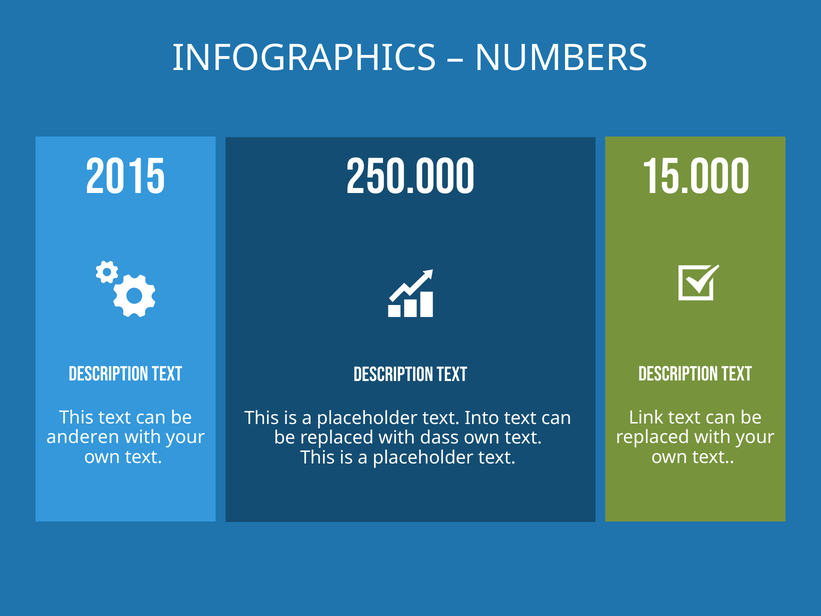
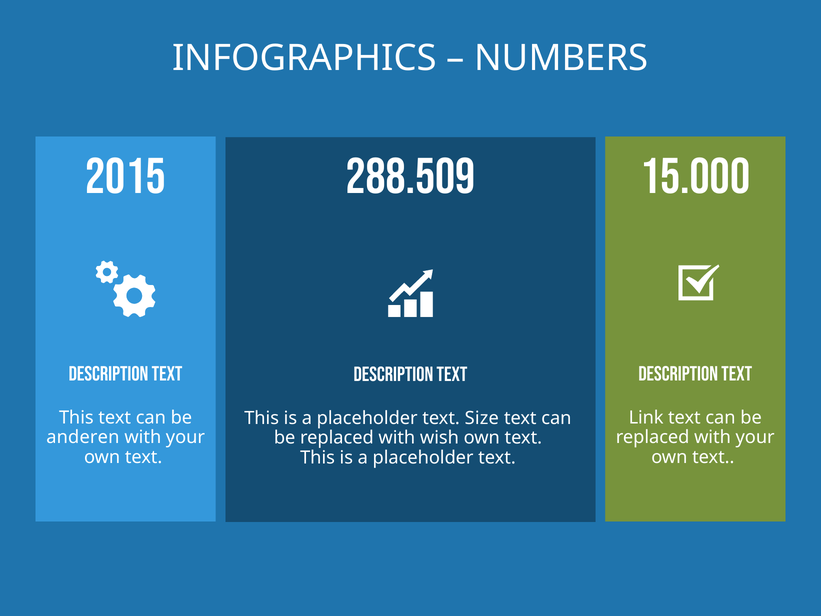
250.000: 250.000 -> 288.509 (410, 177)
Into: Into -> Size (482, 418)
dass: dass -> wish (439, 438)
